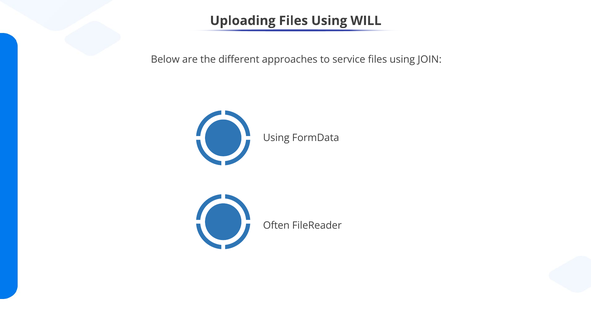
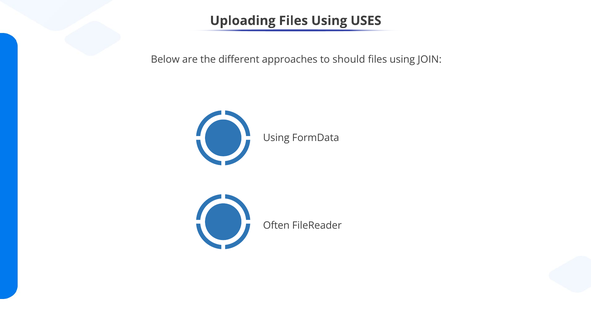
WILL: WILL -> USES (366, 21)
service: service -> should (349, 60)
